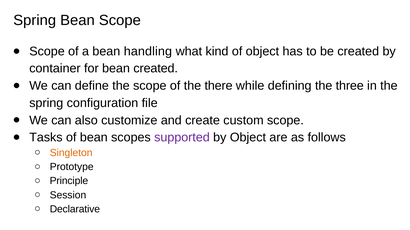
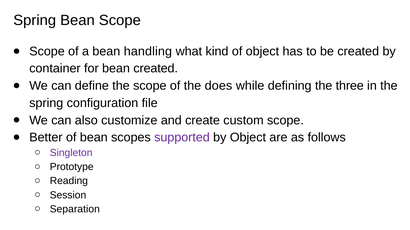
there: there -> does (218, 86)
Tasks: Tasks -> Better (46, 138)
Singleton colour: orange -> purple (71, 153)
Principle: Principle -> Reading (69, 181)
Declarative: Declarative -> Separation (75, 210)
